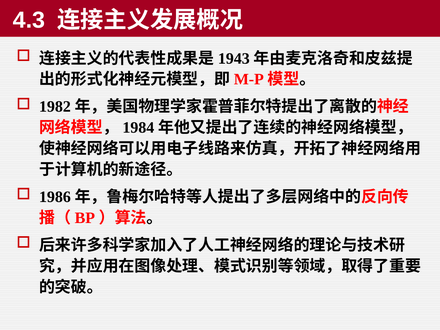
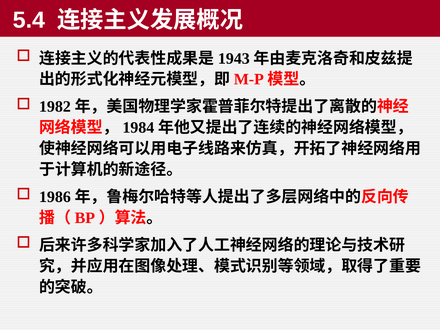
4.3: 4.3 -> 5.4 (29, 20)
